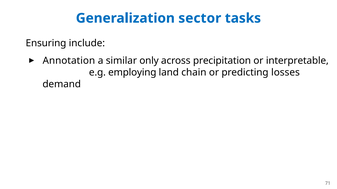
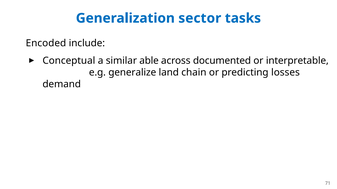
Ensuring: Ensuring -> Encoded (46, 43)
Annotation: Annotation -> Conceptual (69, 61)
only: only -> able (149, 61)
precipitation: precipitation -> documented (222, 61)
employing: employing -> generalize (132, 73)
